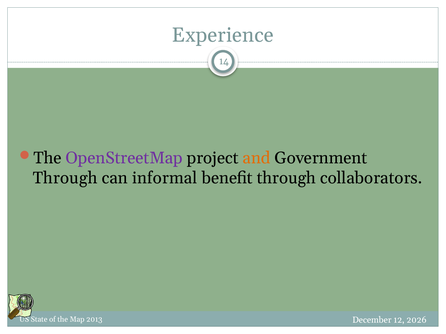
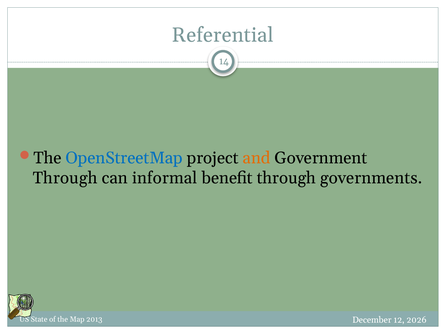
Experience: Experience -> Referential (223, 35)
OpenStreetMap colour: purple -> blue (124, 158)
collaborators: collaborators -> governments (371, 178)
